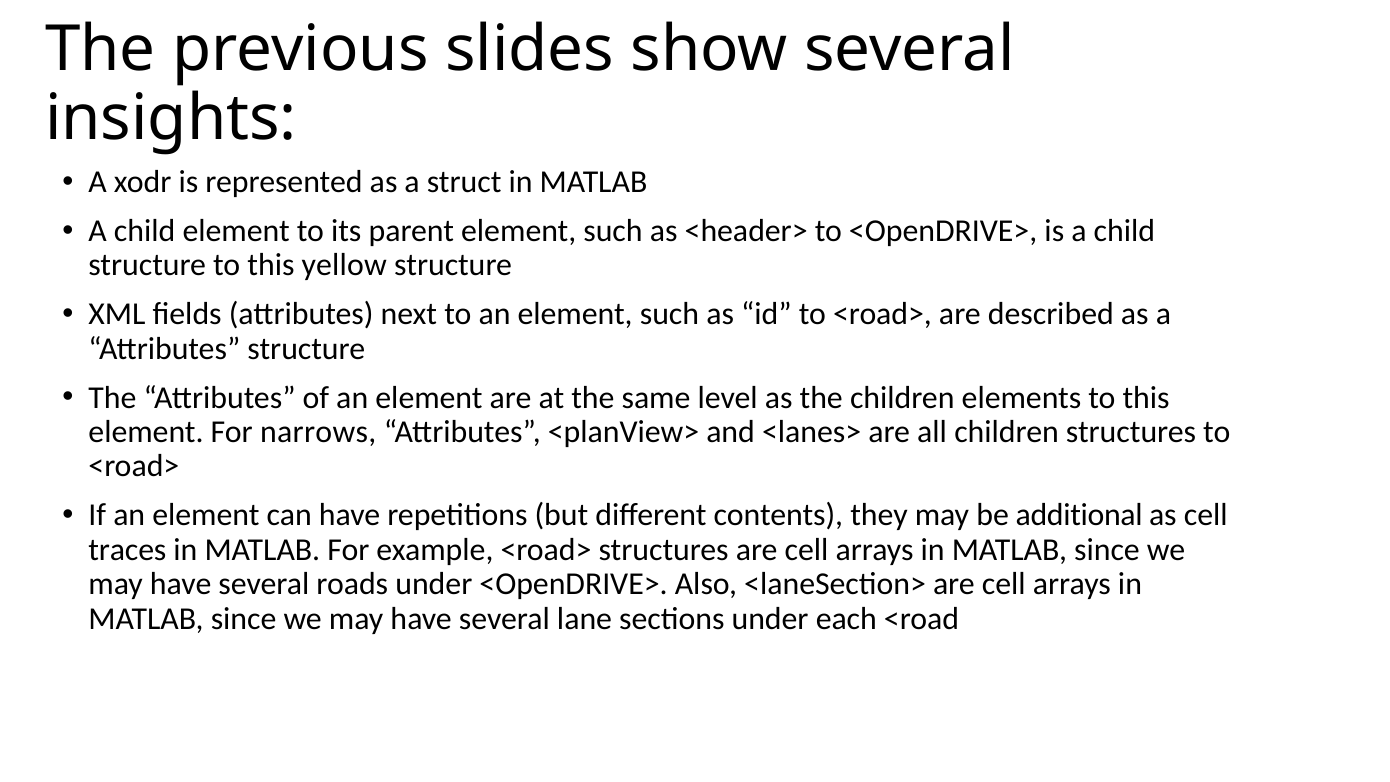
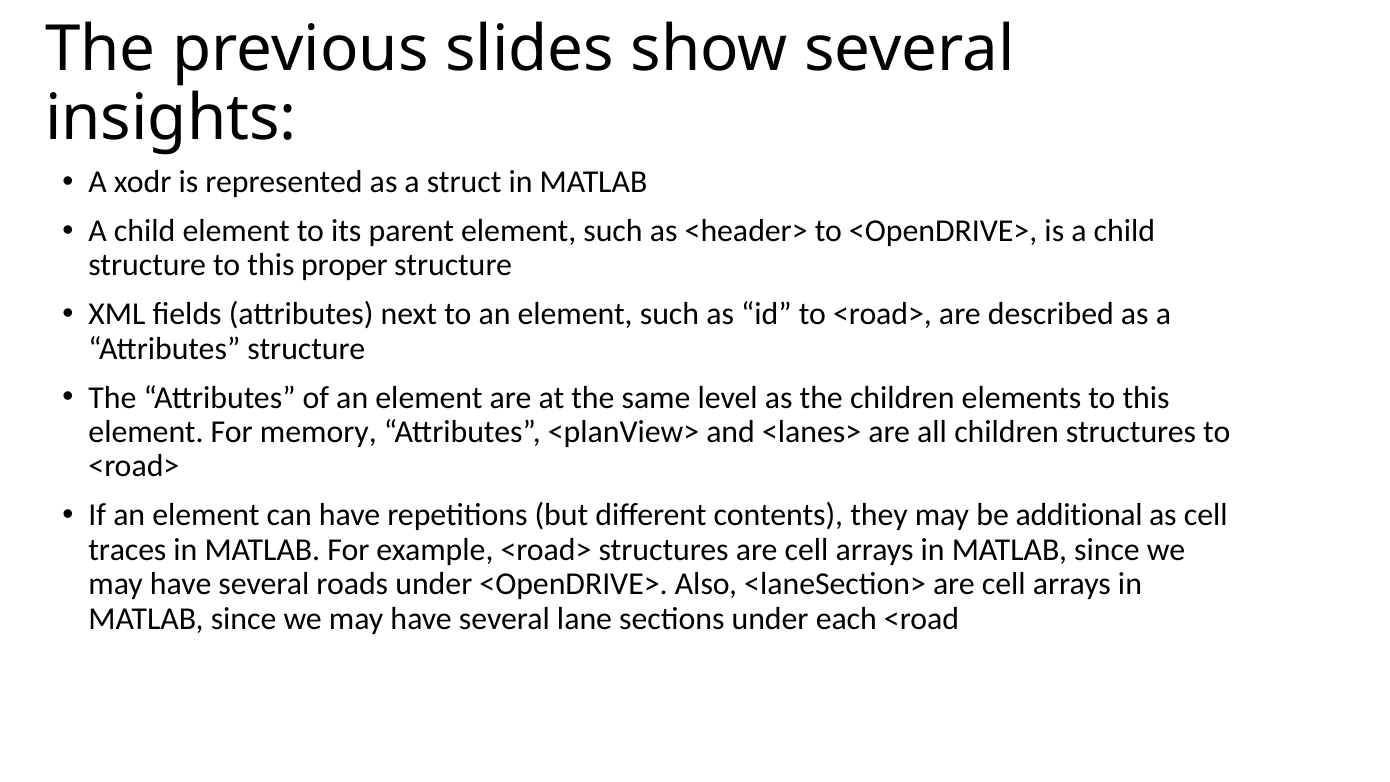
yellow: yellow -> proper (345, 265)
narrows: narrows -> memory (318, 432)
